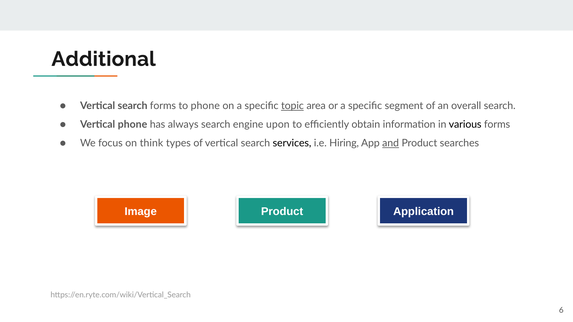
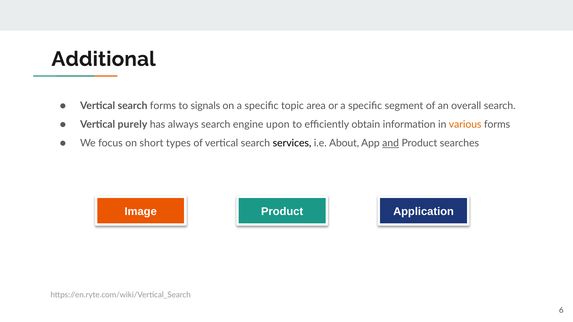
to phone: phone -> signals (205, 106)
topic underline: present -> none (292, 106)
Vertical phone: phone -> purely (132, 125)
various colour: black -> orange (465, 125)
think: think -> short (151, 143)
Hiring: Hiring -> About (344, 143)
